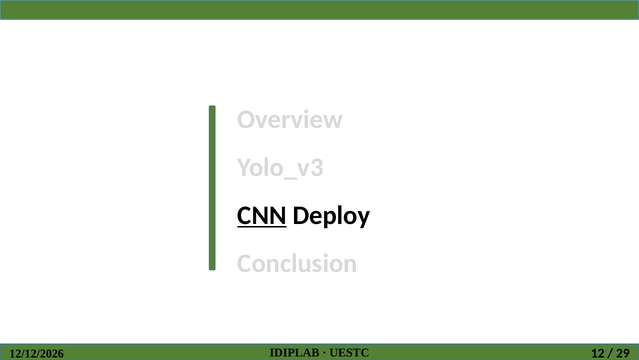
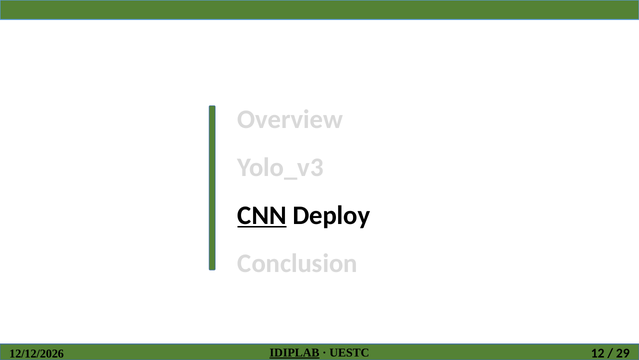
IDIPLAB underline: none -> present (295, 352)
